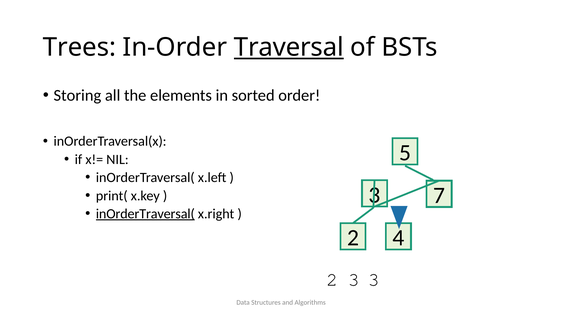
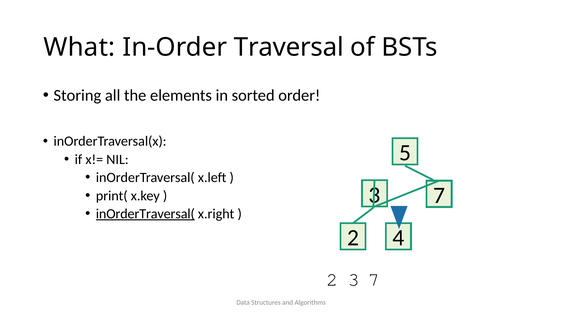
Trees: Trees -> What (79, 47)
Traversal underline: present -> none (289, 47)
3 3: 3 -> 7 (374, 280)
